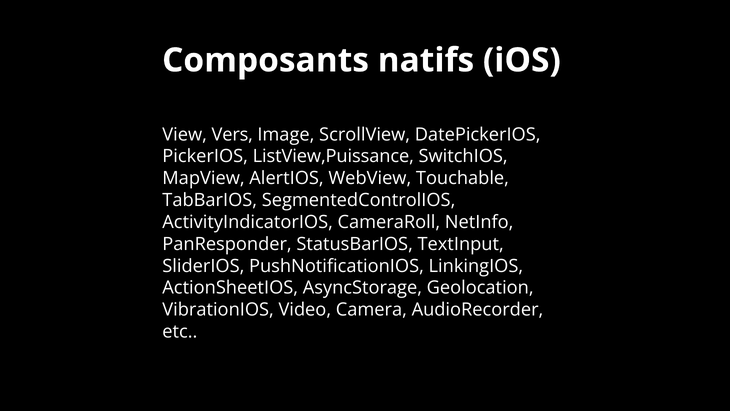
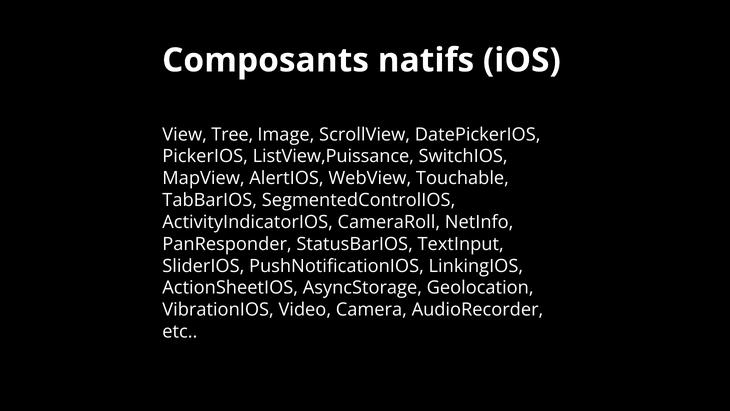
Vers: Vers -> Tree (232, 134)
